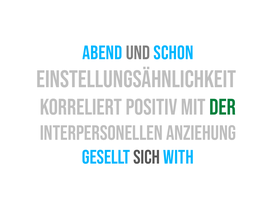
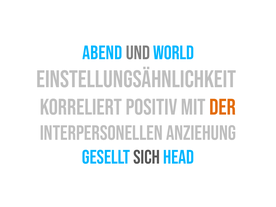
Schon: Schon -> World (174, 53)
DER colour: green -> orange (222, 107)
with: with -> head (179, 157)
